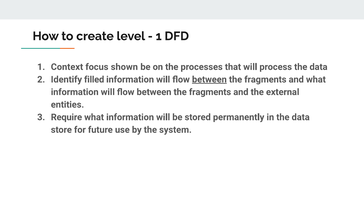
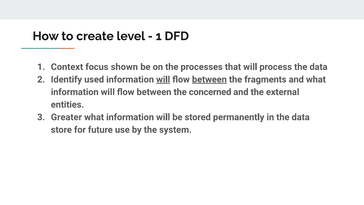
filled: filled -> used (94, 79)
will underline: none -> present (163, 79)
fragments: fragments -> concerned (210, 92)
Require: Require -> Greater (66, 117)
